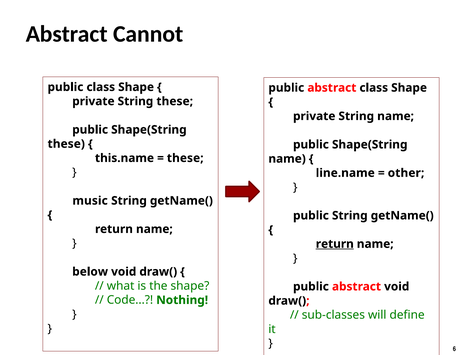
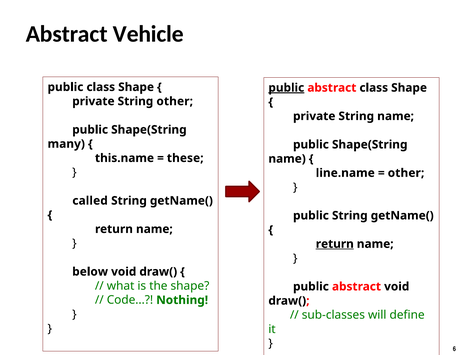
Cannot: Cannot -> Vehicle (148, 34)
public underline: none -> present (286, 88)
String these: these -> other (175, 101)
these: these -> many (66, 144)
music: music -> called (90, 201)
